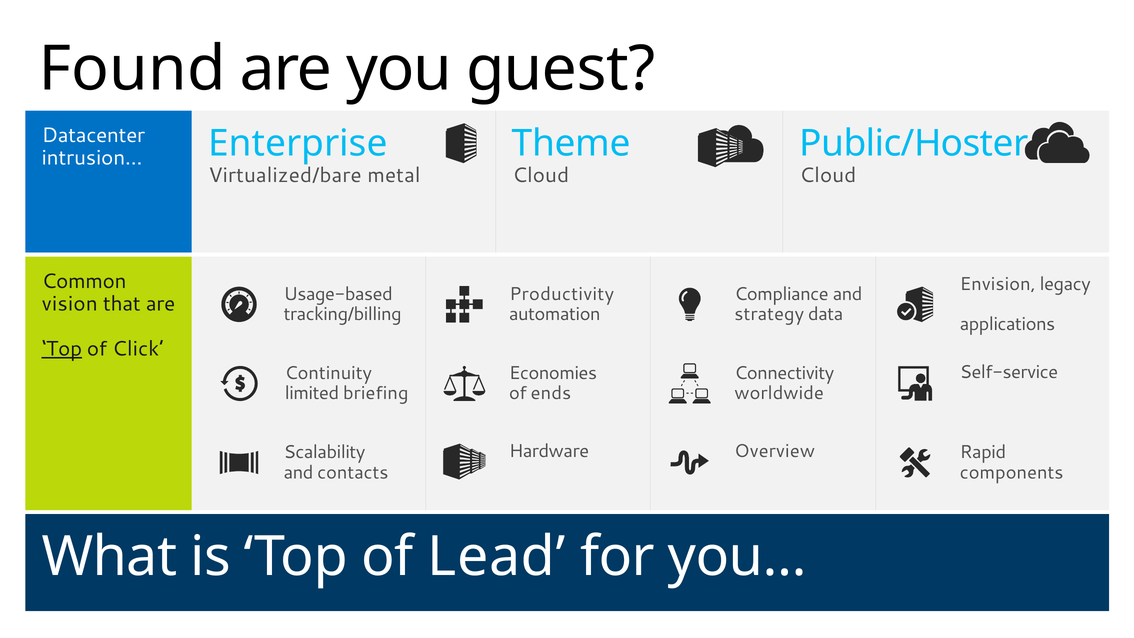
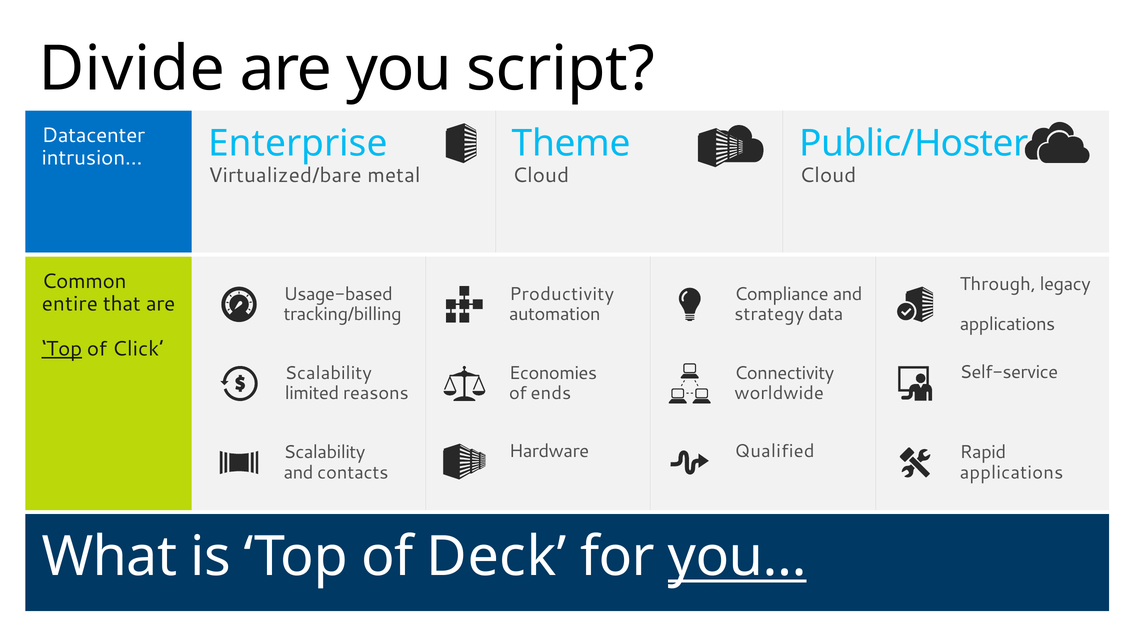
Found: Found -> Divide (132, 69)
guest: guest -> script (560, 69)
Envision: Envision -> Through (998, 284)
vision: vision -> entire (70, 304)
Continuity: Continuity -> Scalability (328, 373)
briefing: briefing -> reasons (376, 393)
Overview: Overview -> Qualified (775, 451)
components: components -> applications (1012, 472)
Lead: Lead -> Deck (496, 557)
you… underline: none -> present (737, 557)
